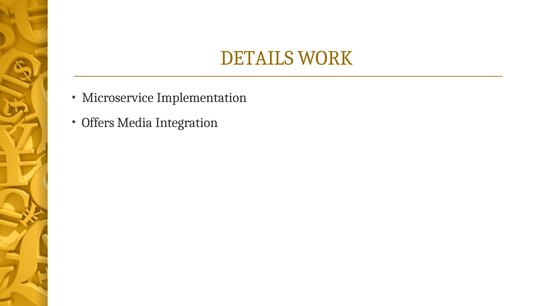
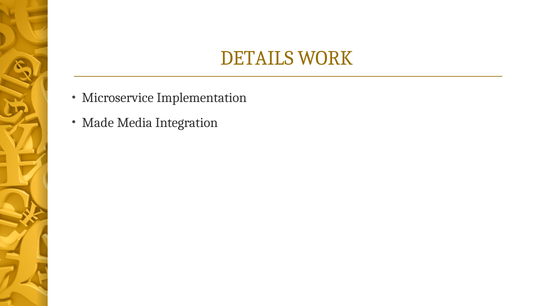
Offers: Offers -> Made (98, 122)
